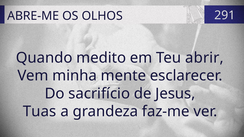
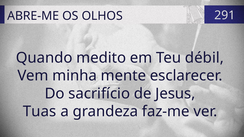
abrir: abrir -> débil (204, 58)
